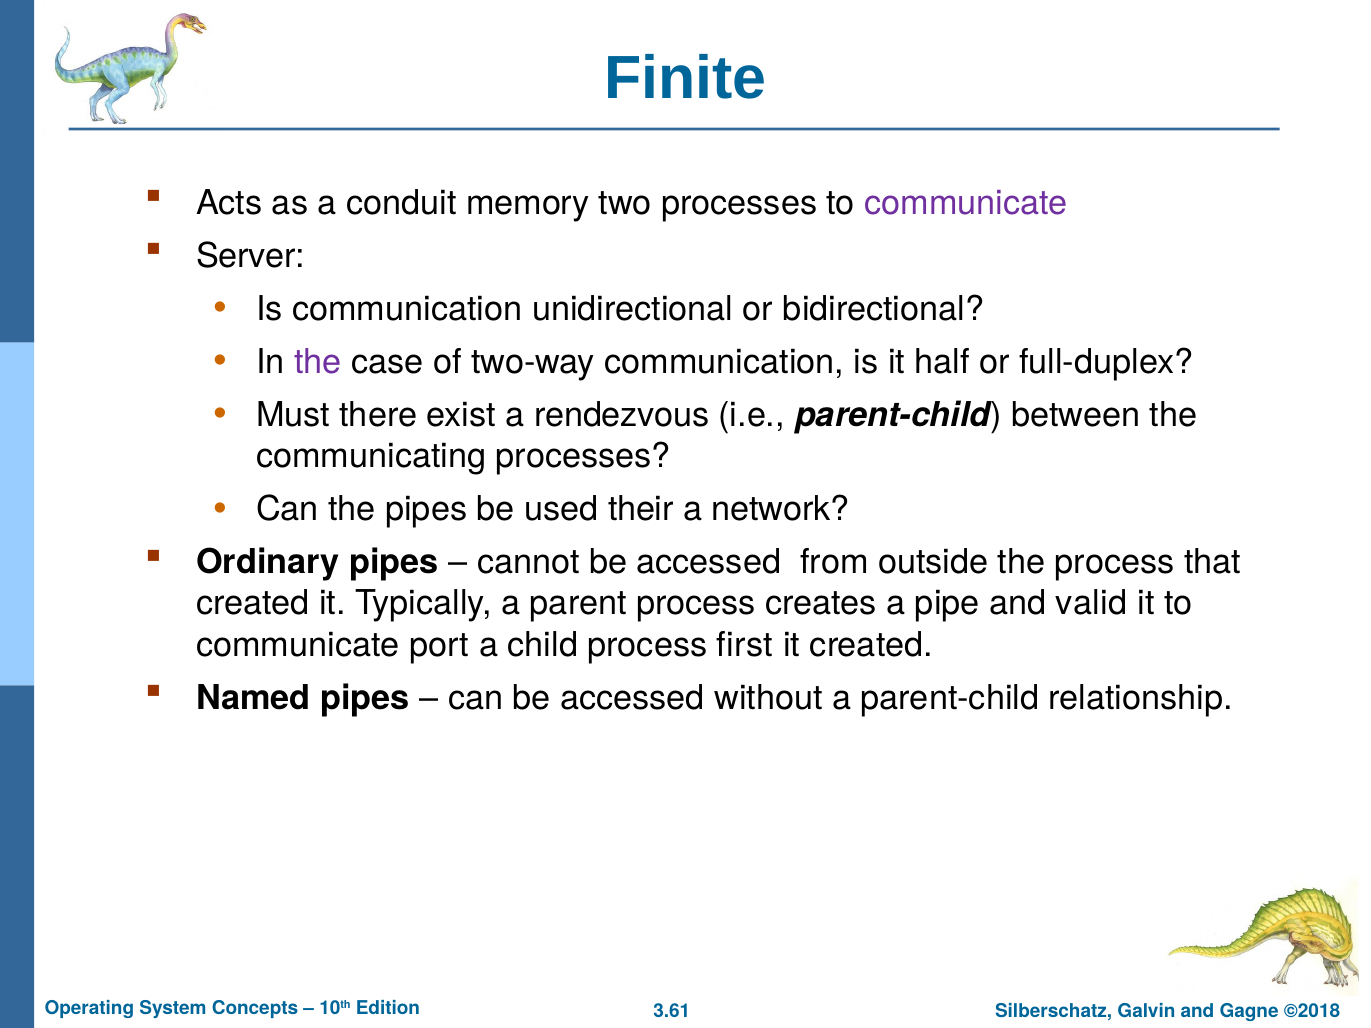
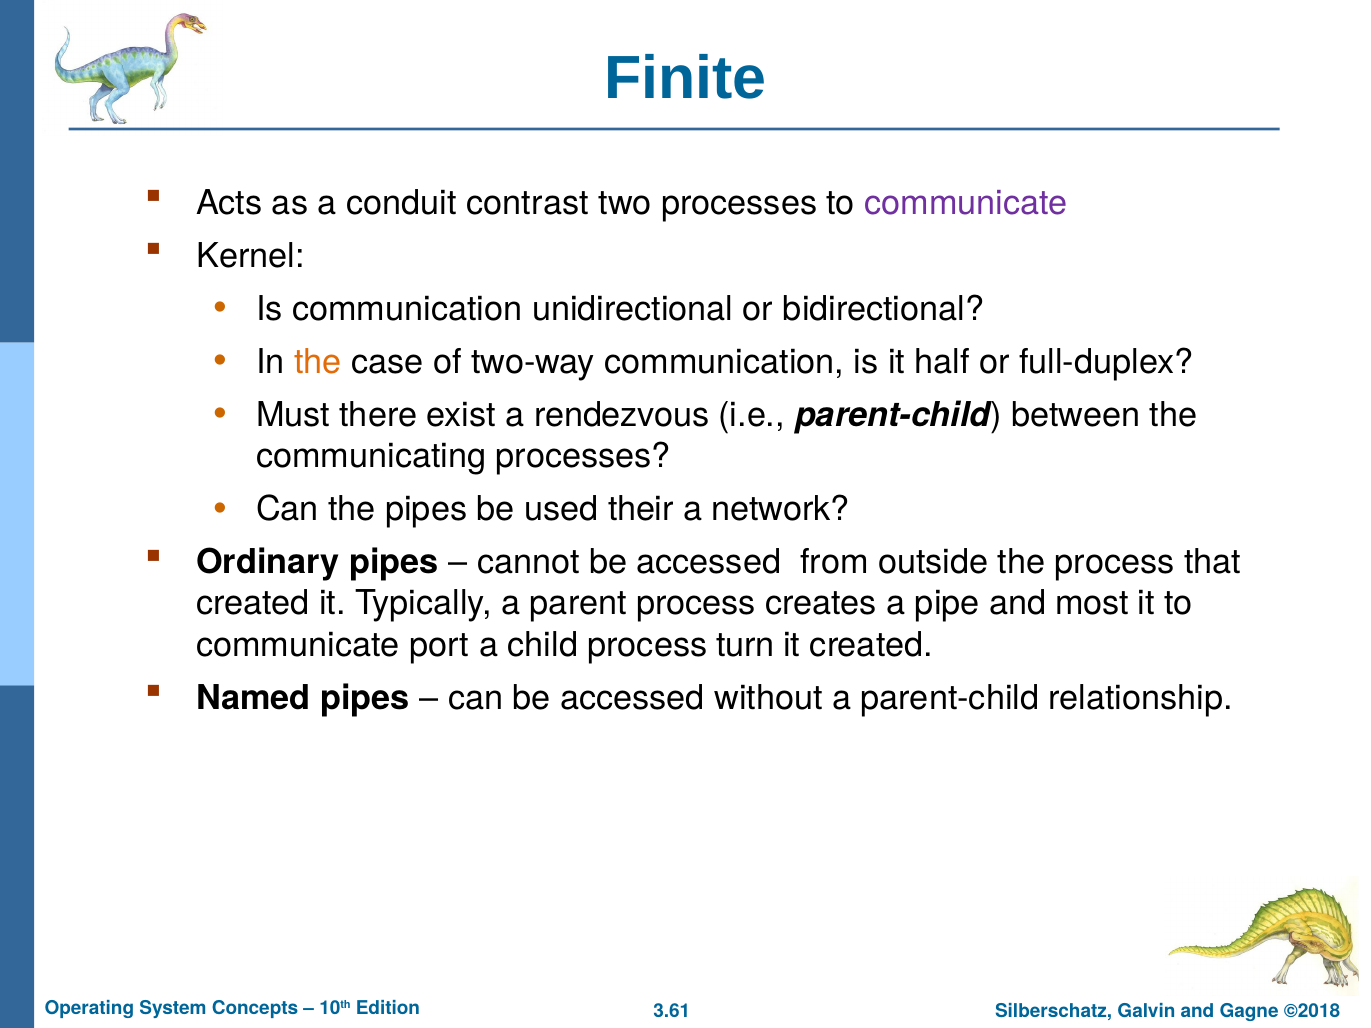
memory: memory -> contrast (528, 203)
Server: Server -> Kernel (251, 256)
the colour: purple -> orange (318, 362)
valid: valid -> most (1092, 604)
first: first -> turn (746, 645)
